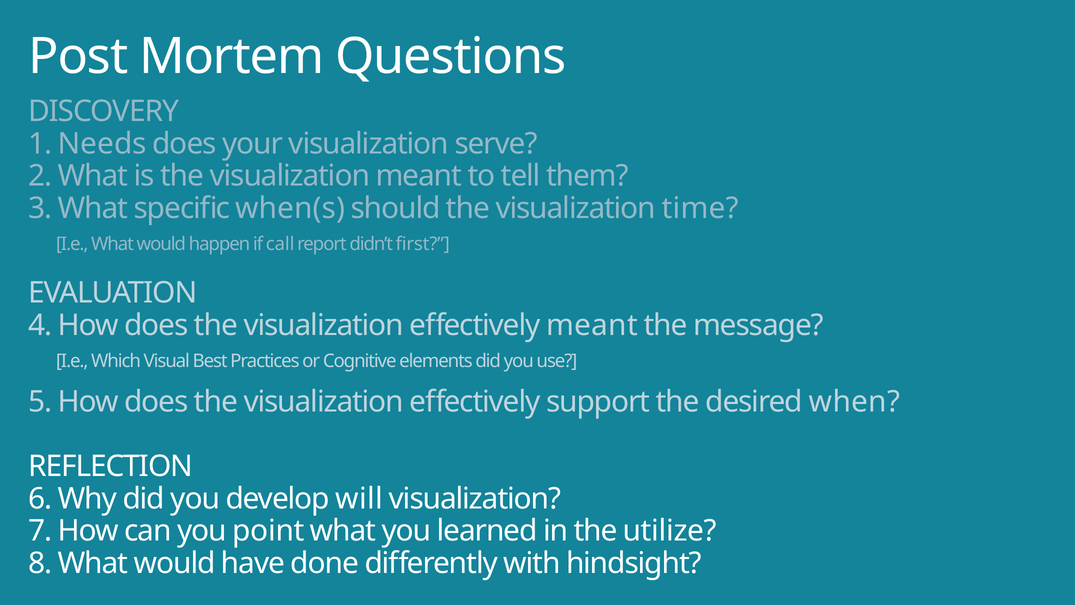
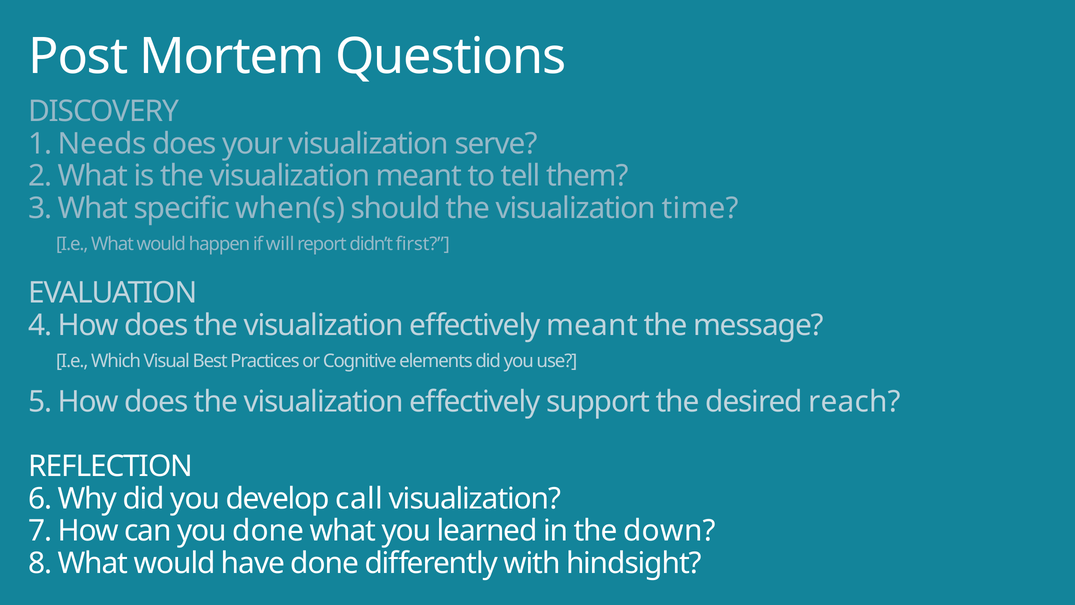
call: call -> will (280, 244)
when: when -> reach (855, 402)
will: will -> call (359, 499)
you point: point -> done (268, 531)
utilize: utilize -> down (669, 531)
